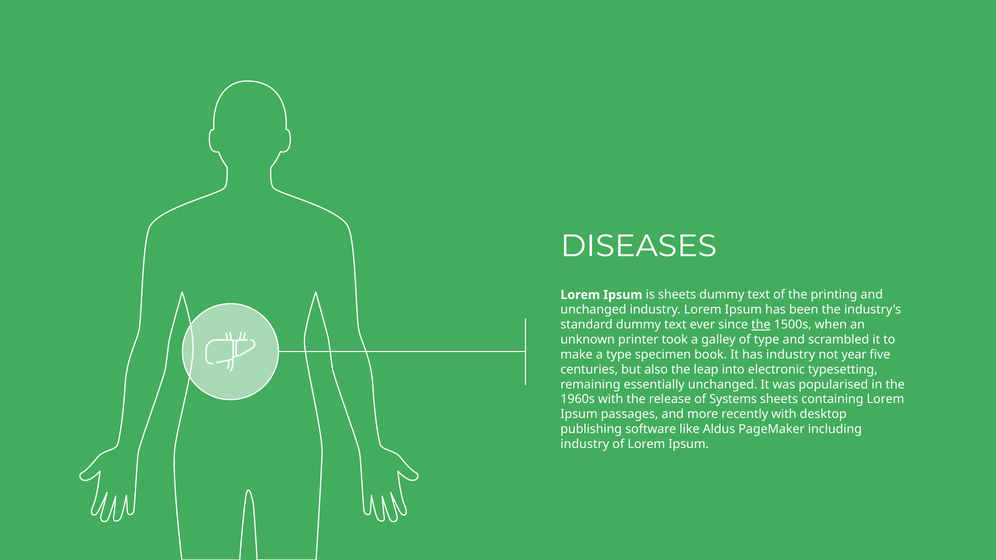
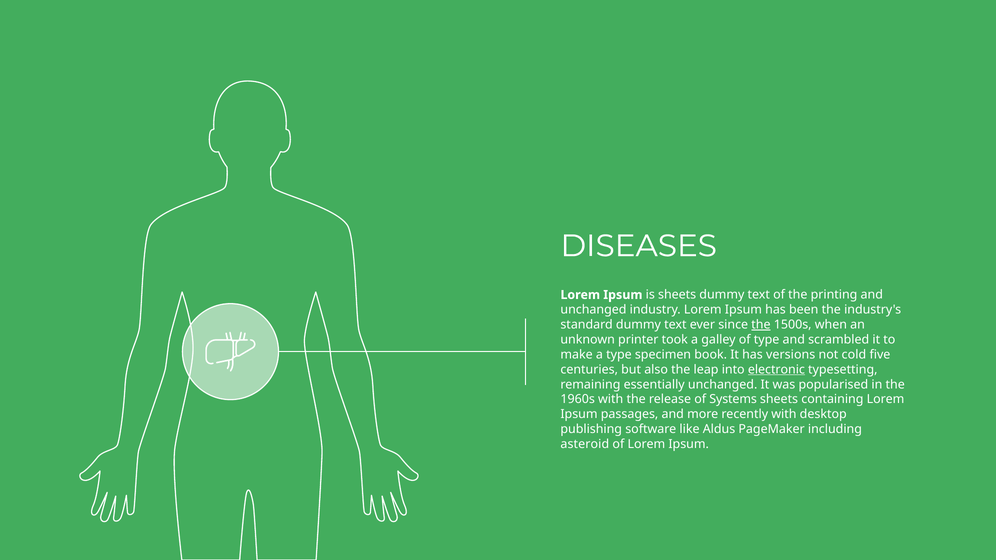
has industry: industry -> versions (791, 355)
year: year -> cold (854, 355)
electronic underline: none -> present (776, 370)
industry: industry -> asteroid (585, 444)
